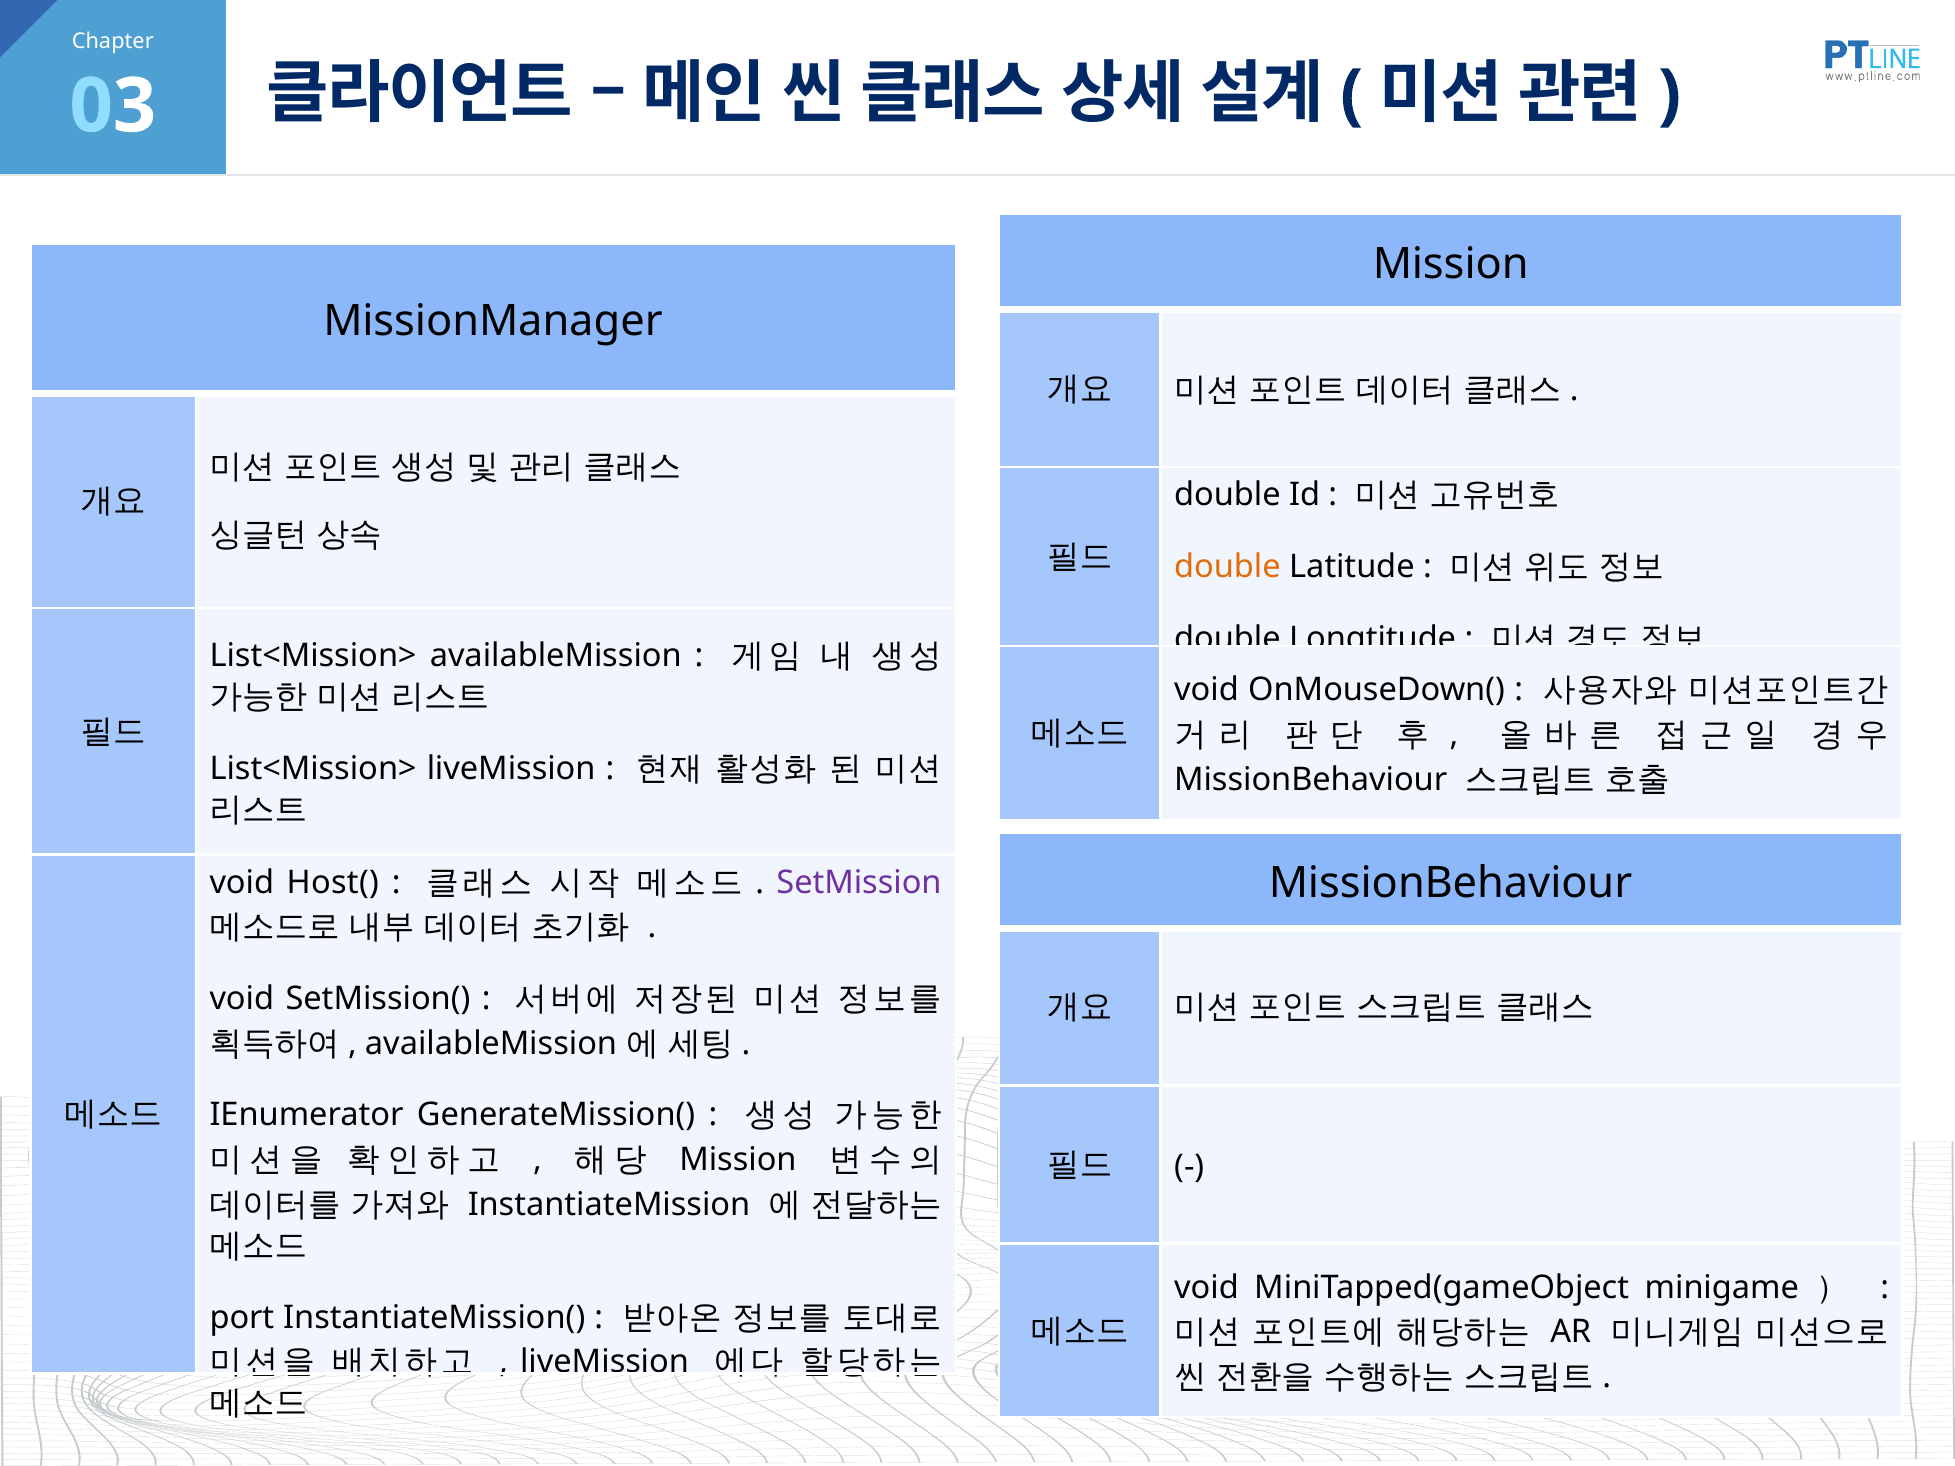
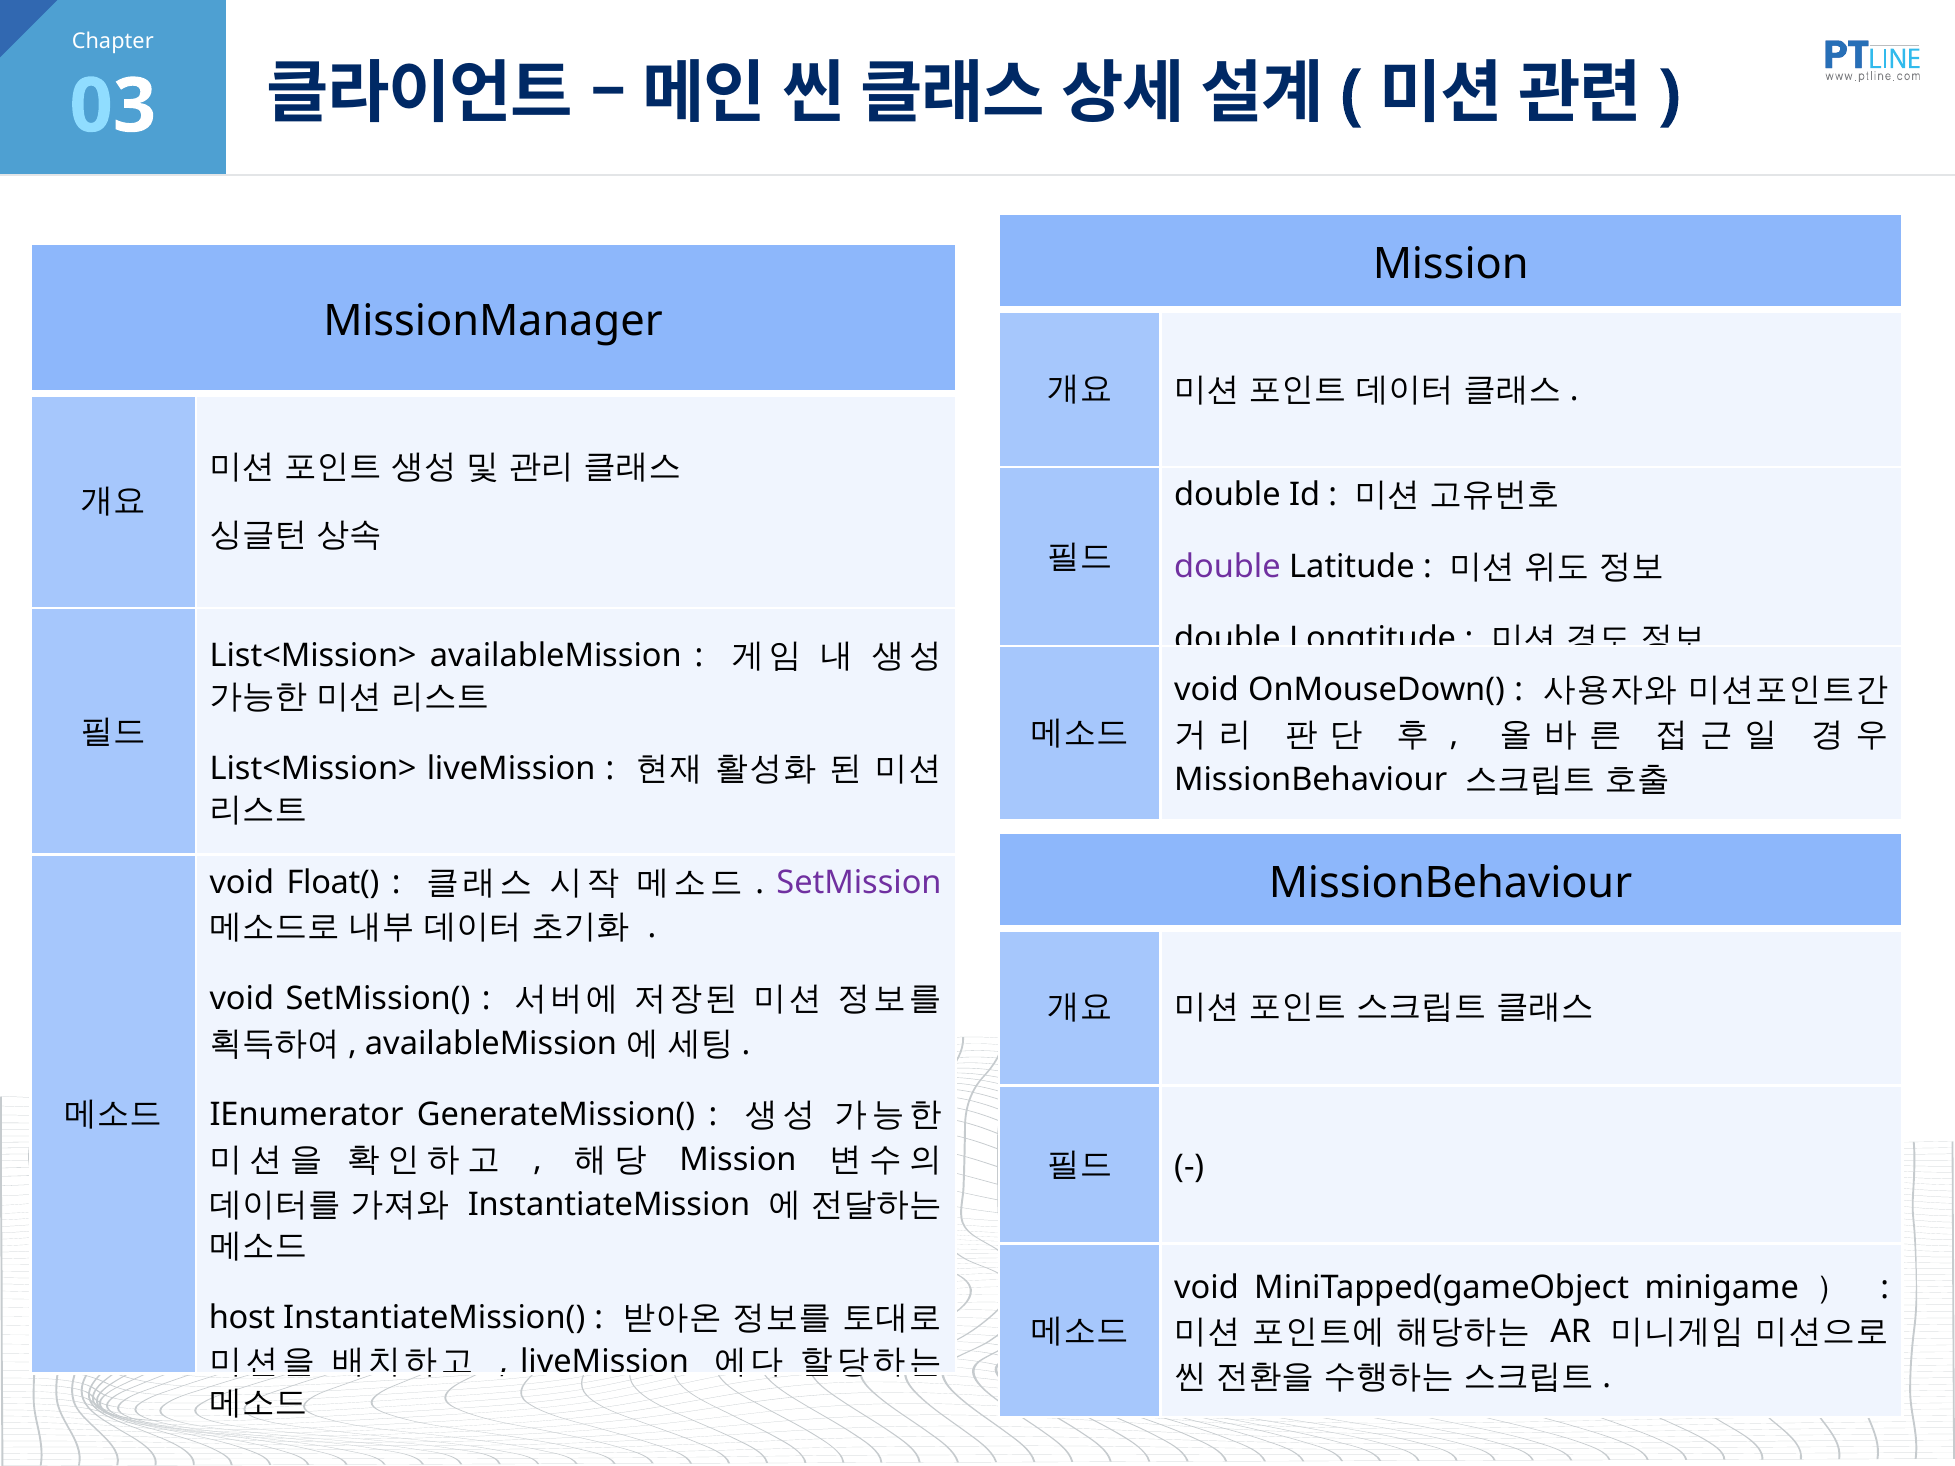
double colour: orange -> purple (1227, 567)
Host(: Host( -> Float( (333, 882)
port: port -> host (242, 1318)
